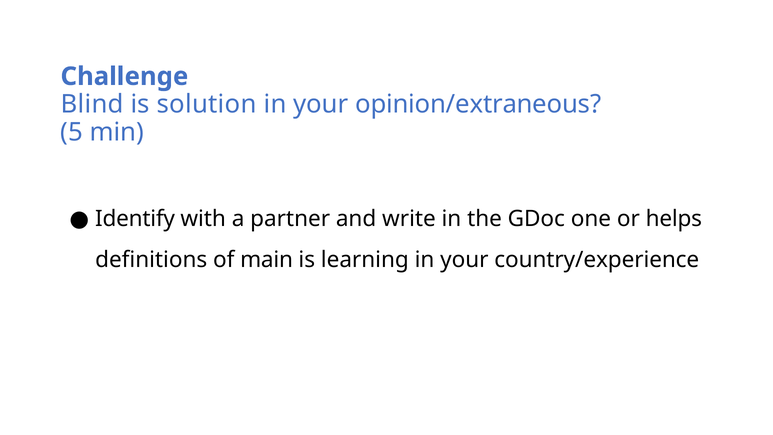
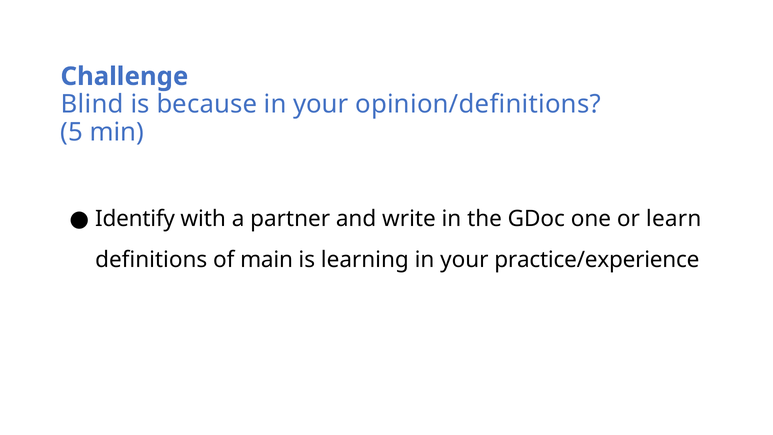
solution: solution -> because (207, 104)
opinion/extraneous: opinion/extraneous -> opinion/definitions (478, 104)
helps: helps -> learn (674, 219)
country/experience: country/experience -> practice/experience (597, 260)
